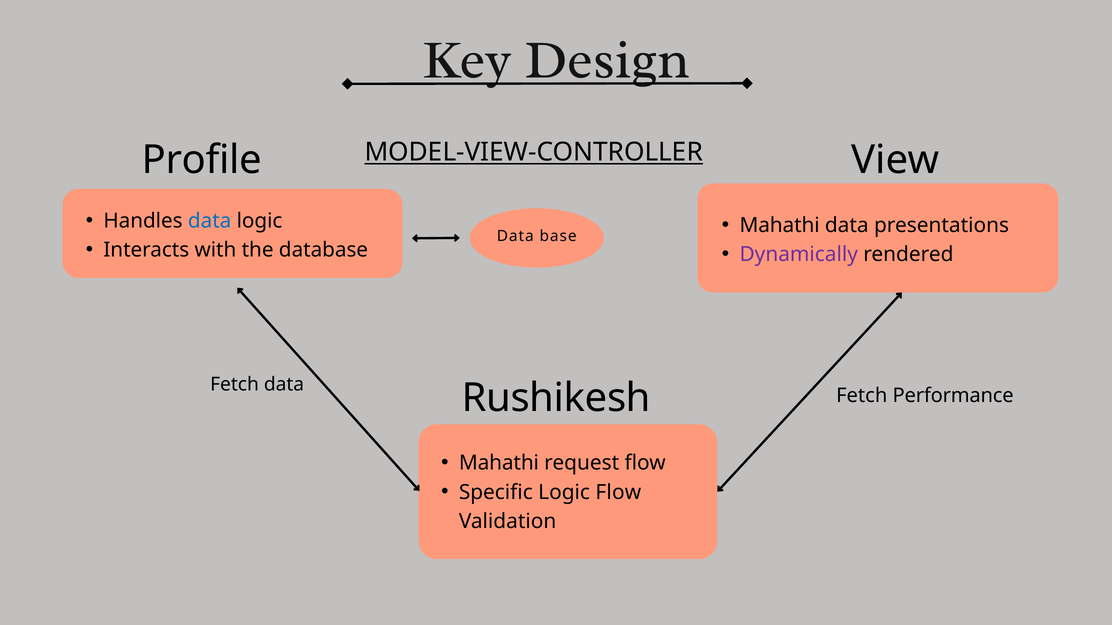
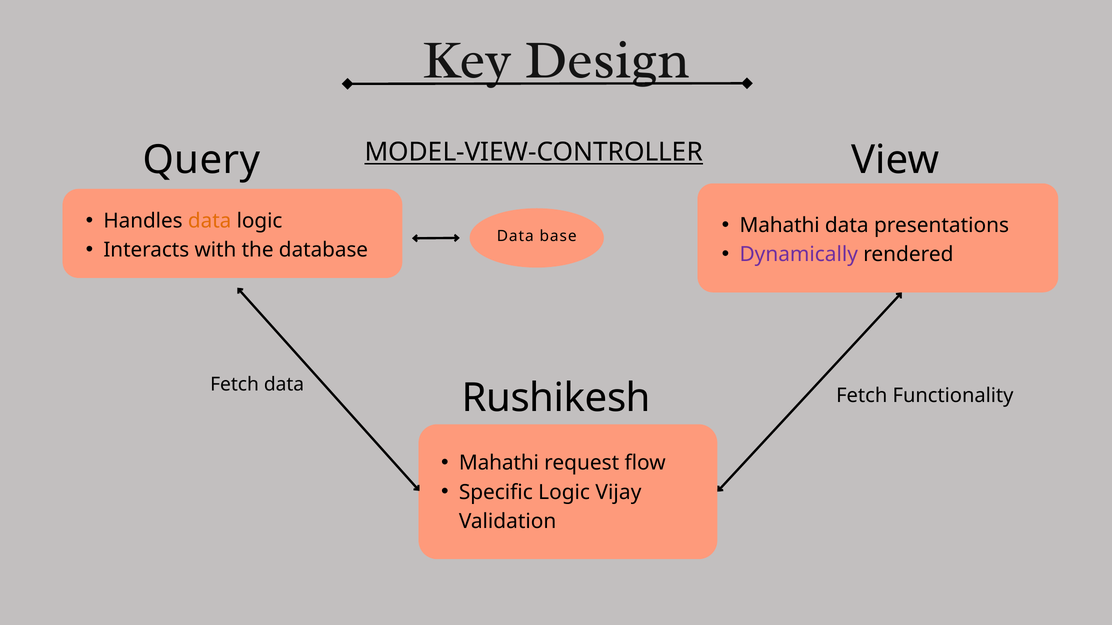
Profile: Profile -> Query (201, 160)
data colour: blue -> orange (210, 221)
Performance: Performance -> Functionality (953, 396)
Logic Flow: Flow -> Vijay (618, 493)
